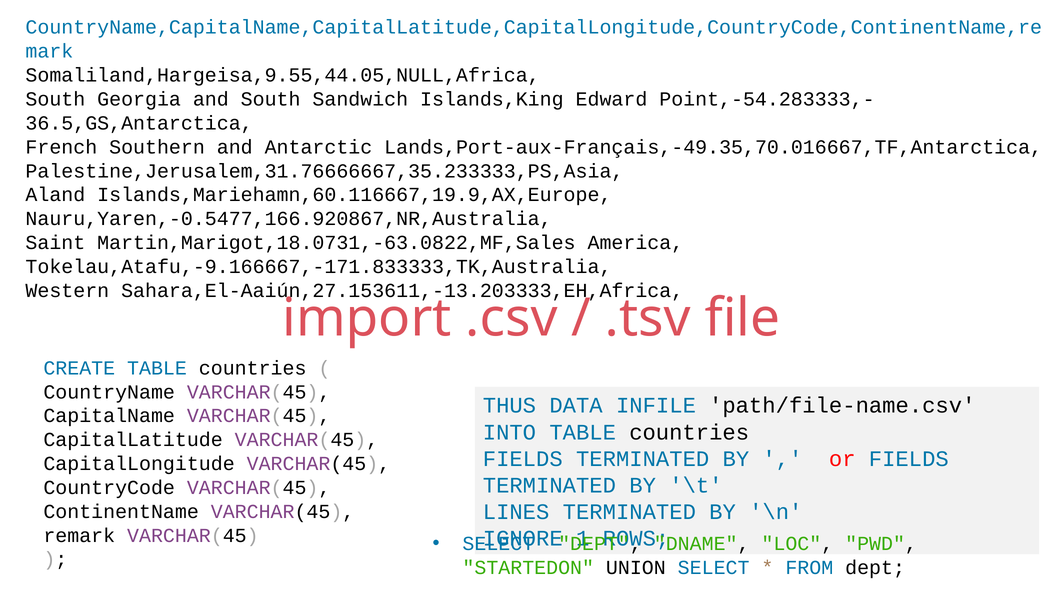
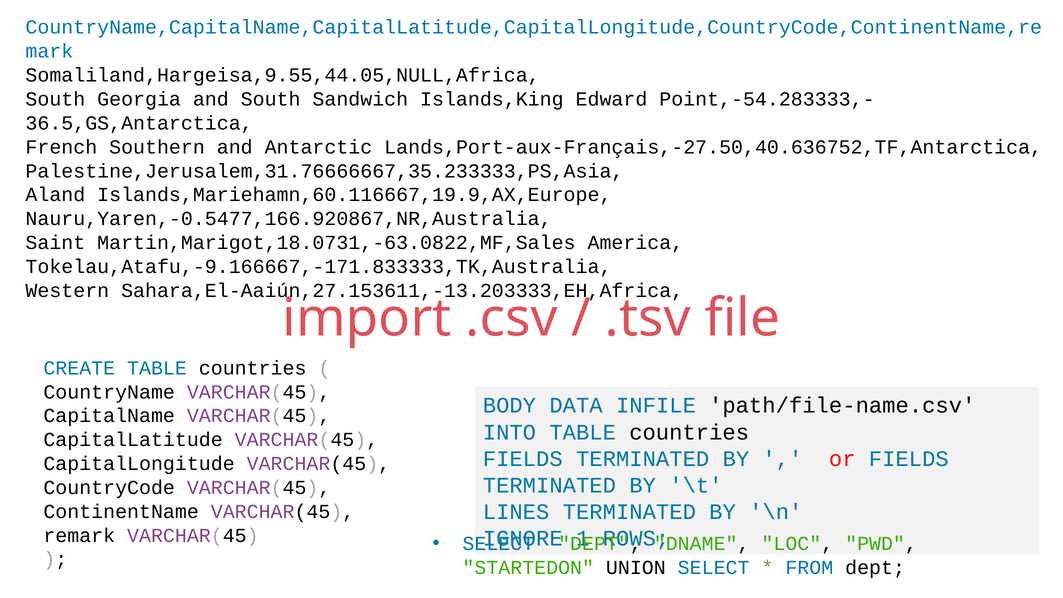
Lands,Port-aux-Français,-49.35,70.016667,TF,Antarctica: Lands,Port-aux-Français,-49.35,70.016667,TF,Antarctica -> Lands,Port-aux-Français,-27.50,40.636752,TF,Antarctica (713, 147)
THUS: THUS -> BODY (509, 406)
